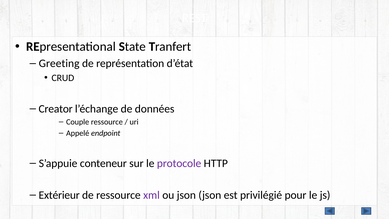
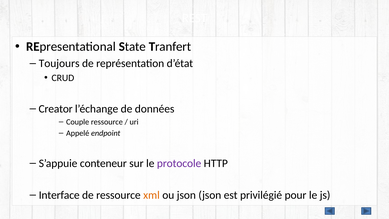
Greeting: Greeting -> Toujours (59, 63)
Extérieur: Extérieur -> Interface (59, 195)
xml colour: purple -> orange (151, 195)
